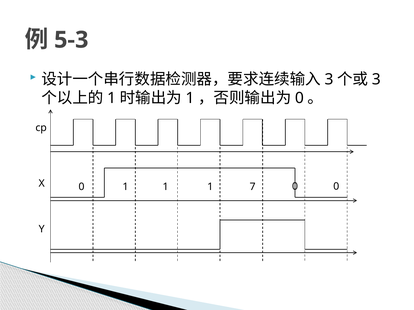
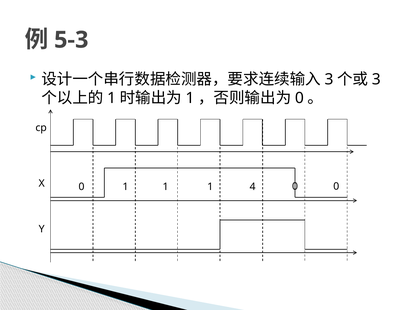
7: 7 -> 4 (253, 187)
